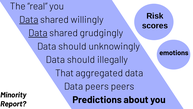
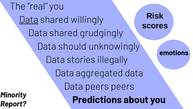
Data underline: present -> none (38, 33)
should: should -> stories (81, 60)
That: That -> Data (65, 73)
